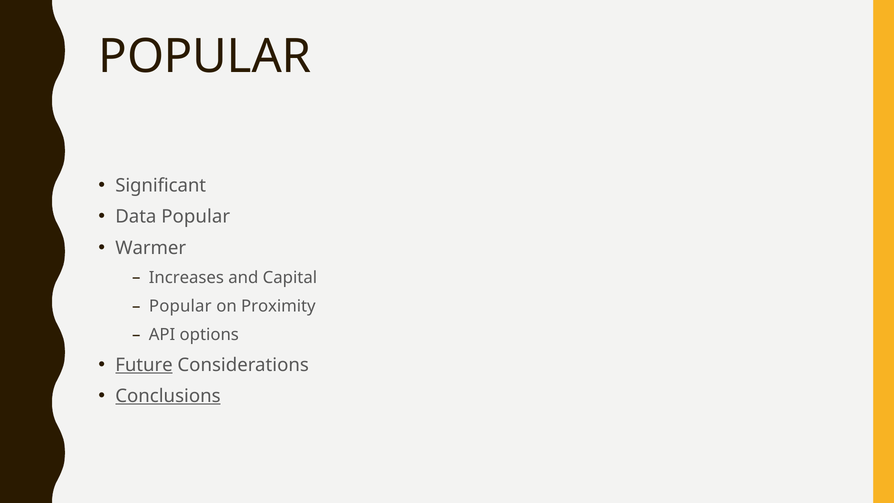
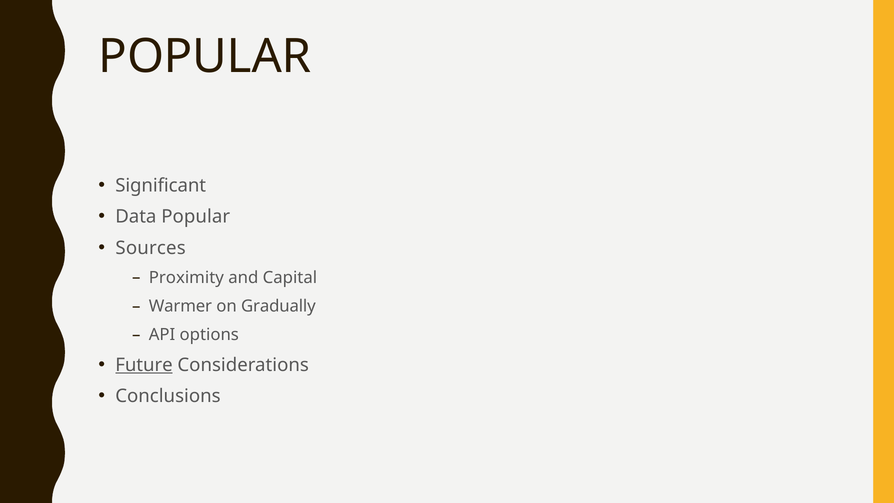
Warmer: Warmer -> Sources (151, 248)
Increases: Increases -> Proximity (186, 278)
Popular: Popular -> Warmer (180, 306)
Proximity: Proximity -> Gradually (278, 306)
Conclusions underline: present -> none (168, 396)
